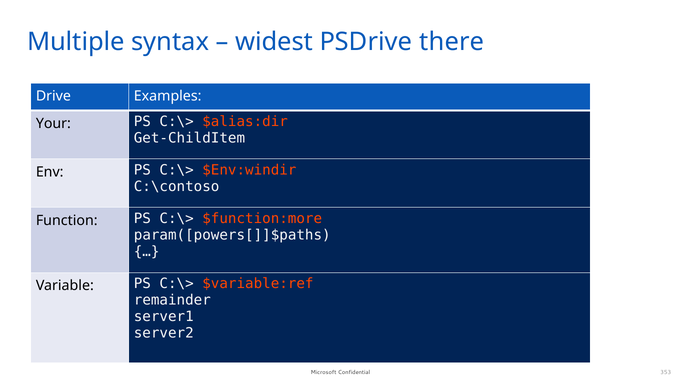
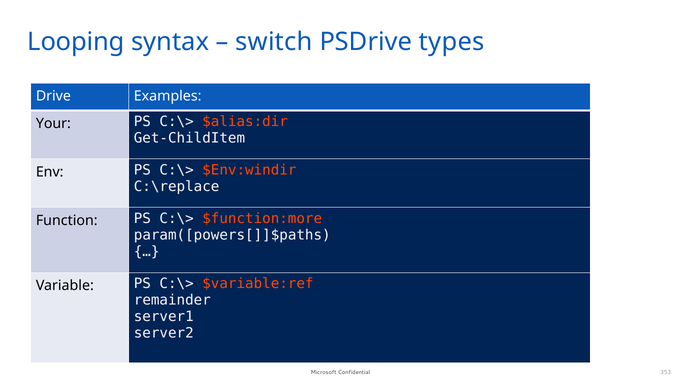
Multiple: Multiple -> Looping (76, 42)
widest: widest -> switch (274, 42)
there: there -> types (452, 42)
C:\contoso: C:\contoso -> C:\replace (177, 187)
